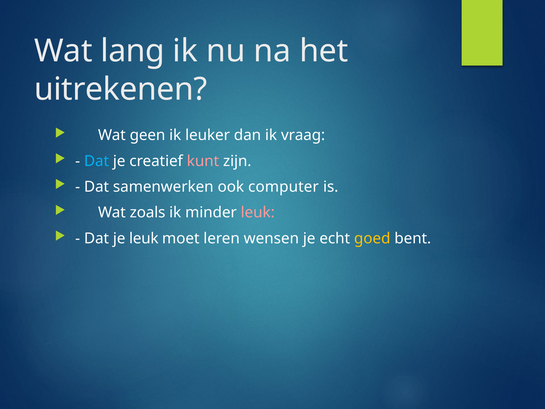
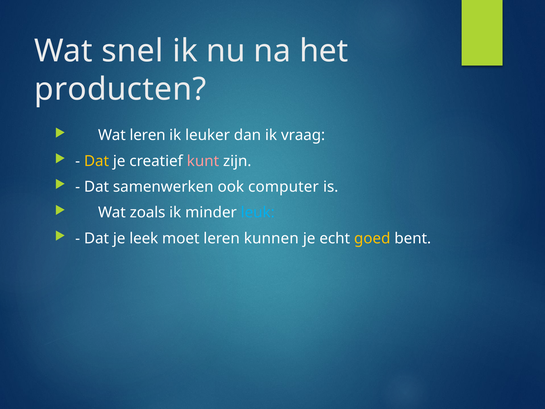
lang: lang -> snel (132, 51)
uitrekenen: uitrekenen -> producten (120, 89)
Wat geen: geen -> leren (148, 135)
Dat colour: light blue -> yellow (97, 161)
leuk colour: pink -> light blue (258, 212)
je leuk: leuk -> leek (144, 238)
wensen: wensen -> kunnen (271, 238)
